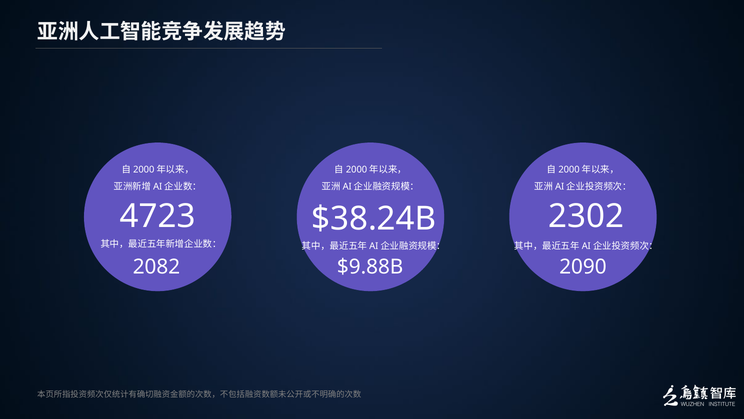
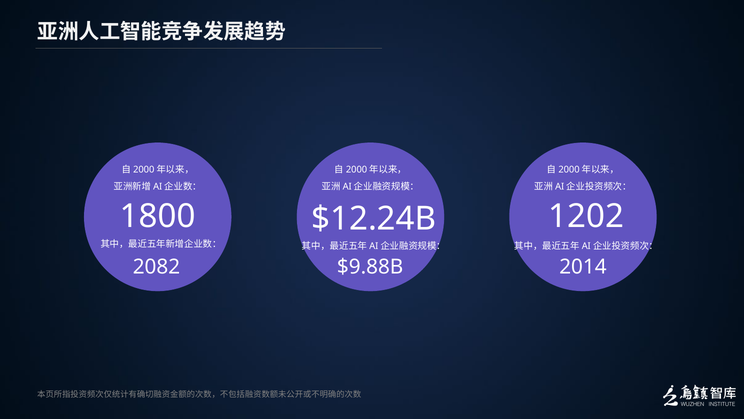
4723: 4723 -> 1800 (158, 216)
2302: 2302 -> 1202 (586, 216)
$38.24B: $38.24B -> $12.24B (374, 219)
2090: 2090 -> 2014 (583, 267)
